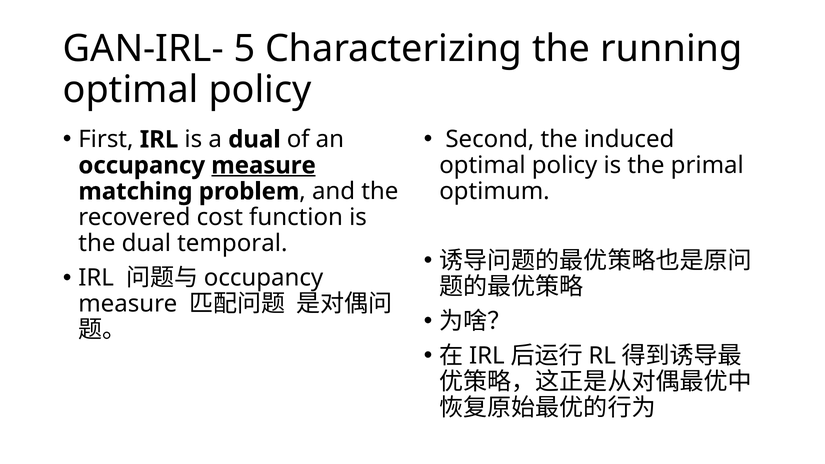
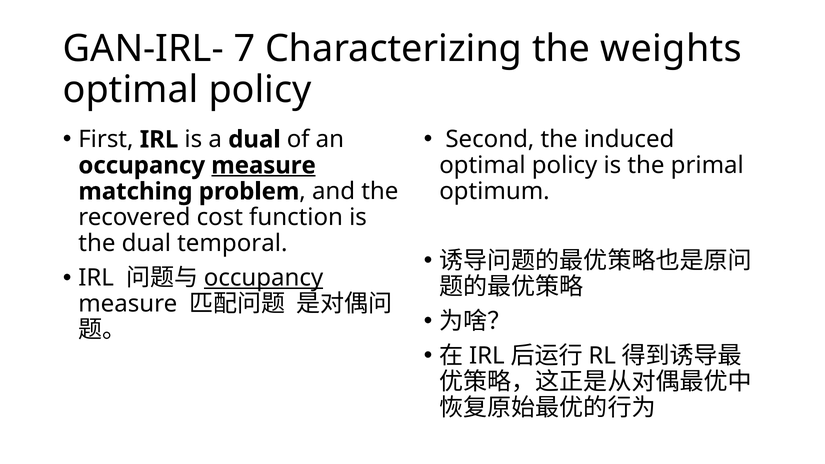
5: 5 -> 7 (244, 49)
running: running -> weights (671, 49)
occupancy underline: none -> present (264, 278)
